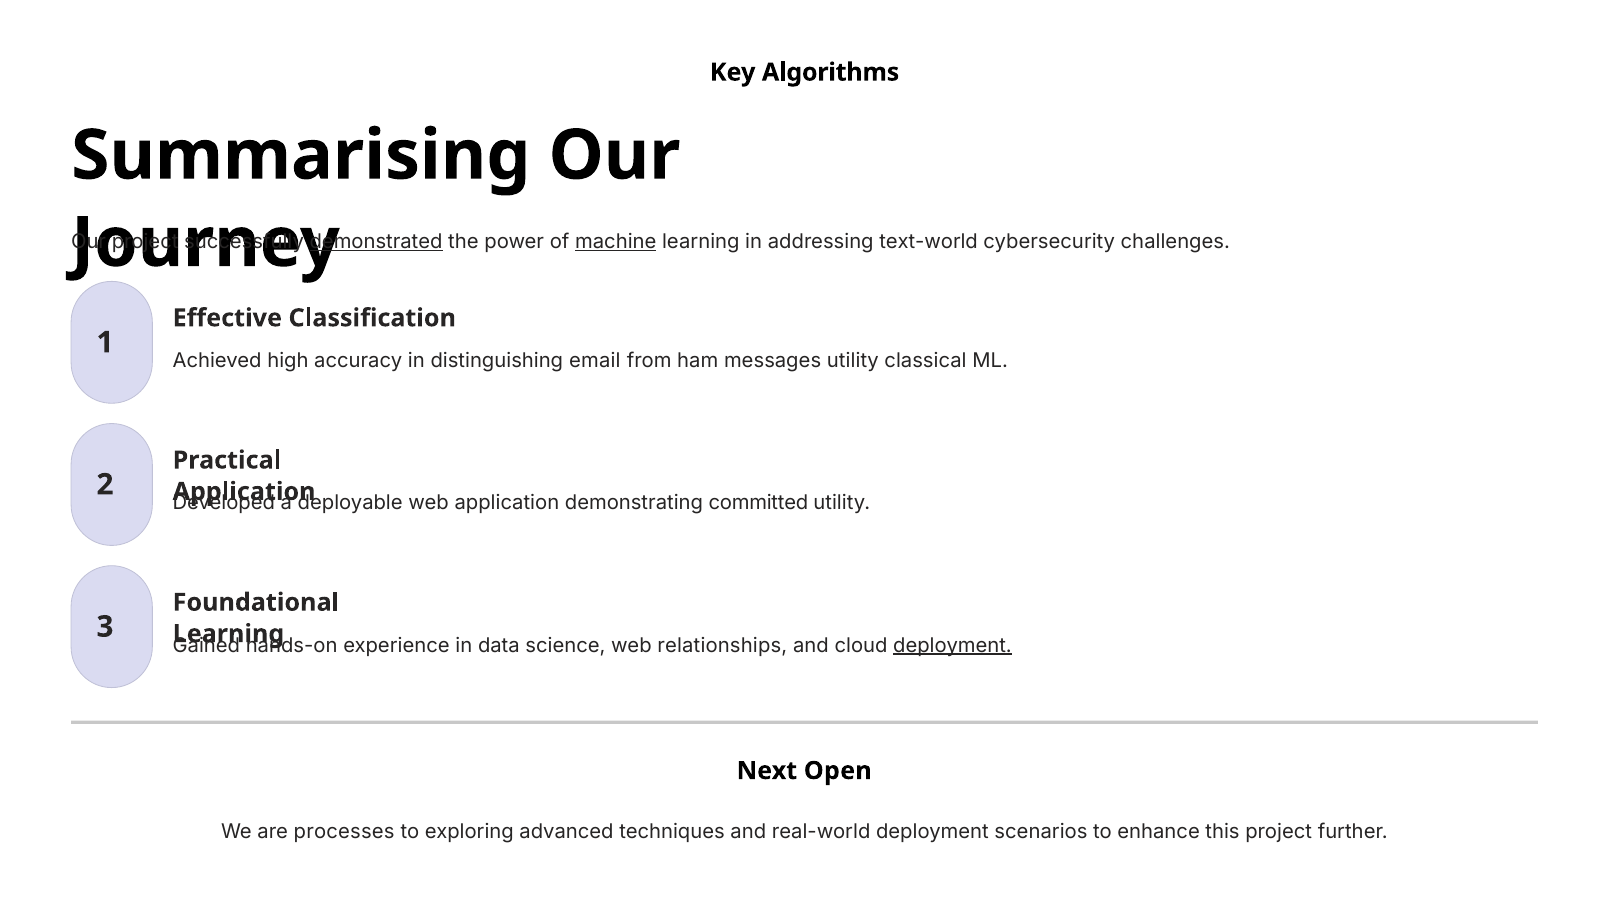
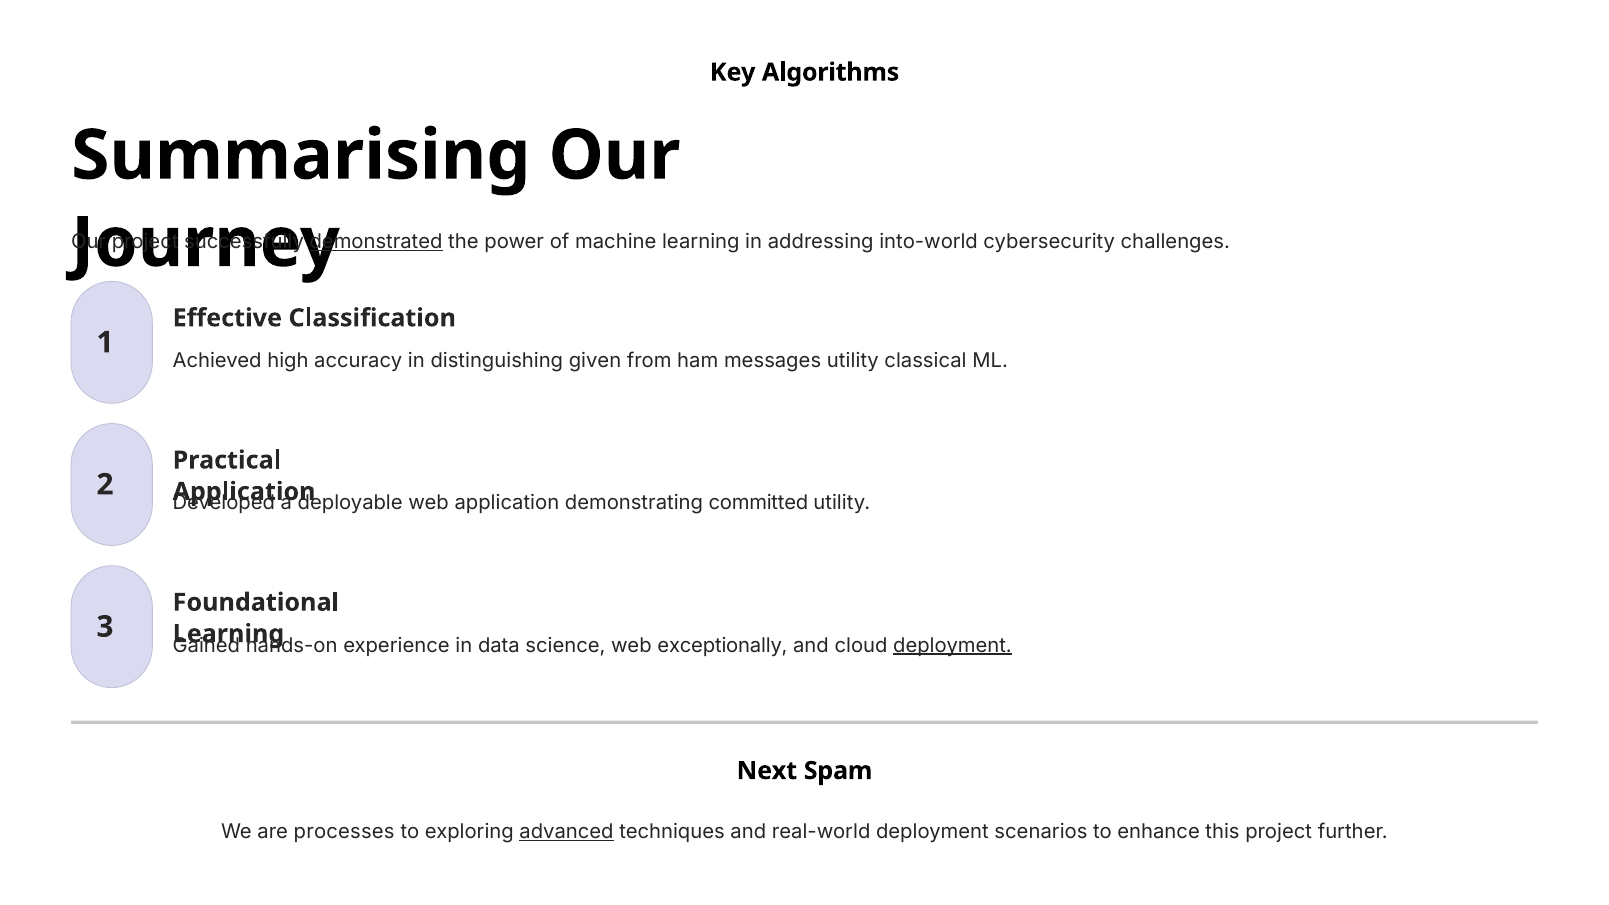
machine underline: present -> none (616, 242)
text-world: text-world -> into-world (929, 242)
email: email -> given (595, 361)
relationships: relationships -> exceptionally (722, 645)
Open: Open -> Spam (838, 771)
advanced underline: none -> present (567, 832)
